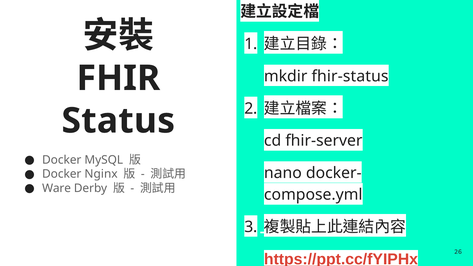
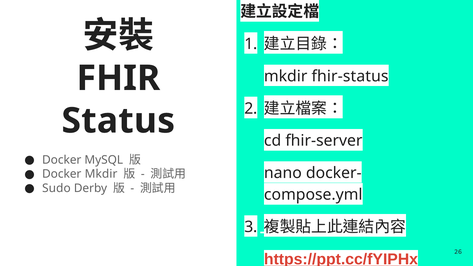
Docker Nginx: Nginx -> Mkdir (101, 174)
Ware: Ware -> Sudo (56, 188)
